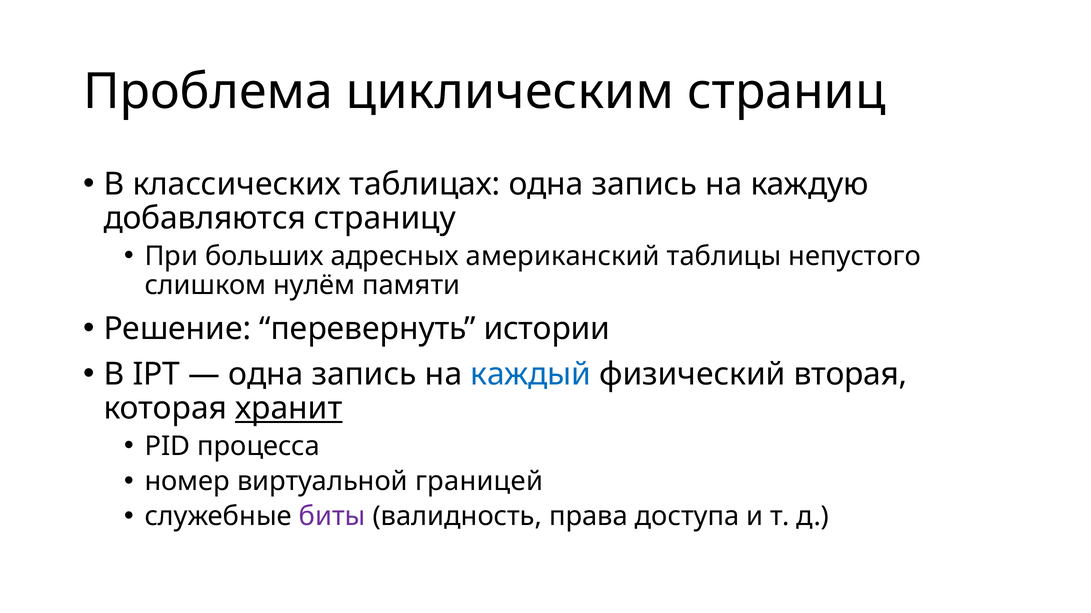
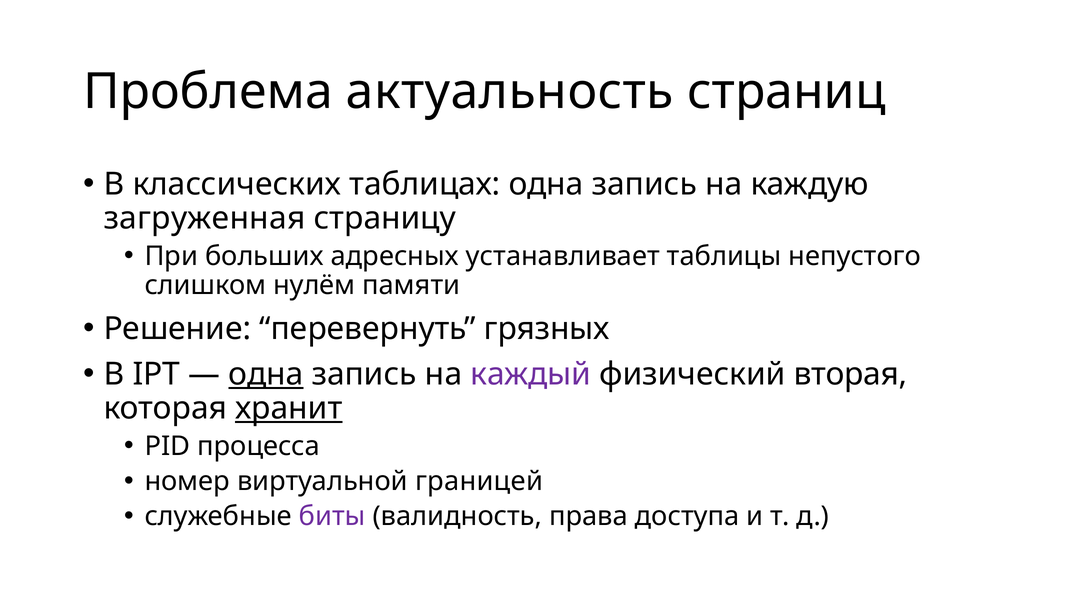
циклическим: циклическим -> актуальность (510, 92)
добавляются: добавляются -> загруженная (205, 219)
американский: американский -> устанавливает (563, 256)
истории: истории -> грязных (547, 329)
одна underline: none -> present (266, 375)
каждый colour: blue -> purple (531, 375)
